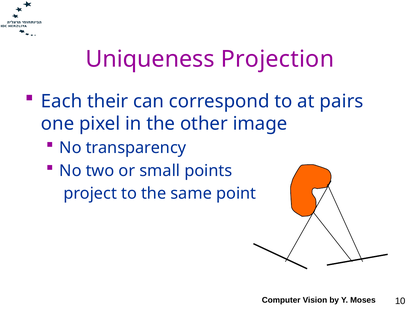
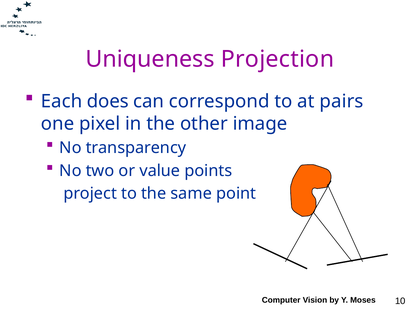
their: their -> does (108, 101)
small: small -> value (160, 171)
